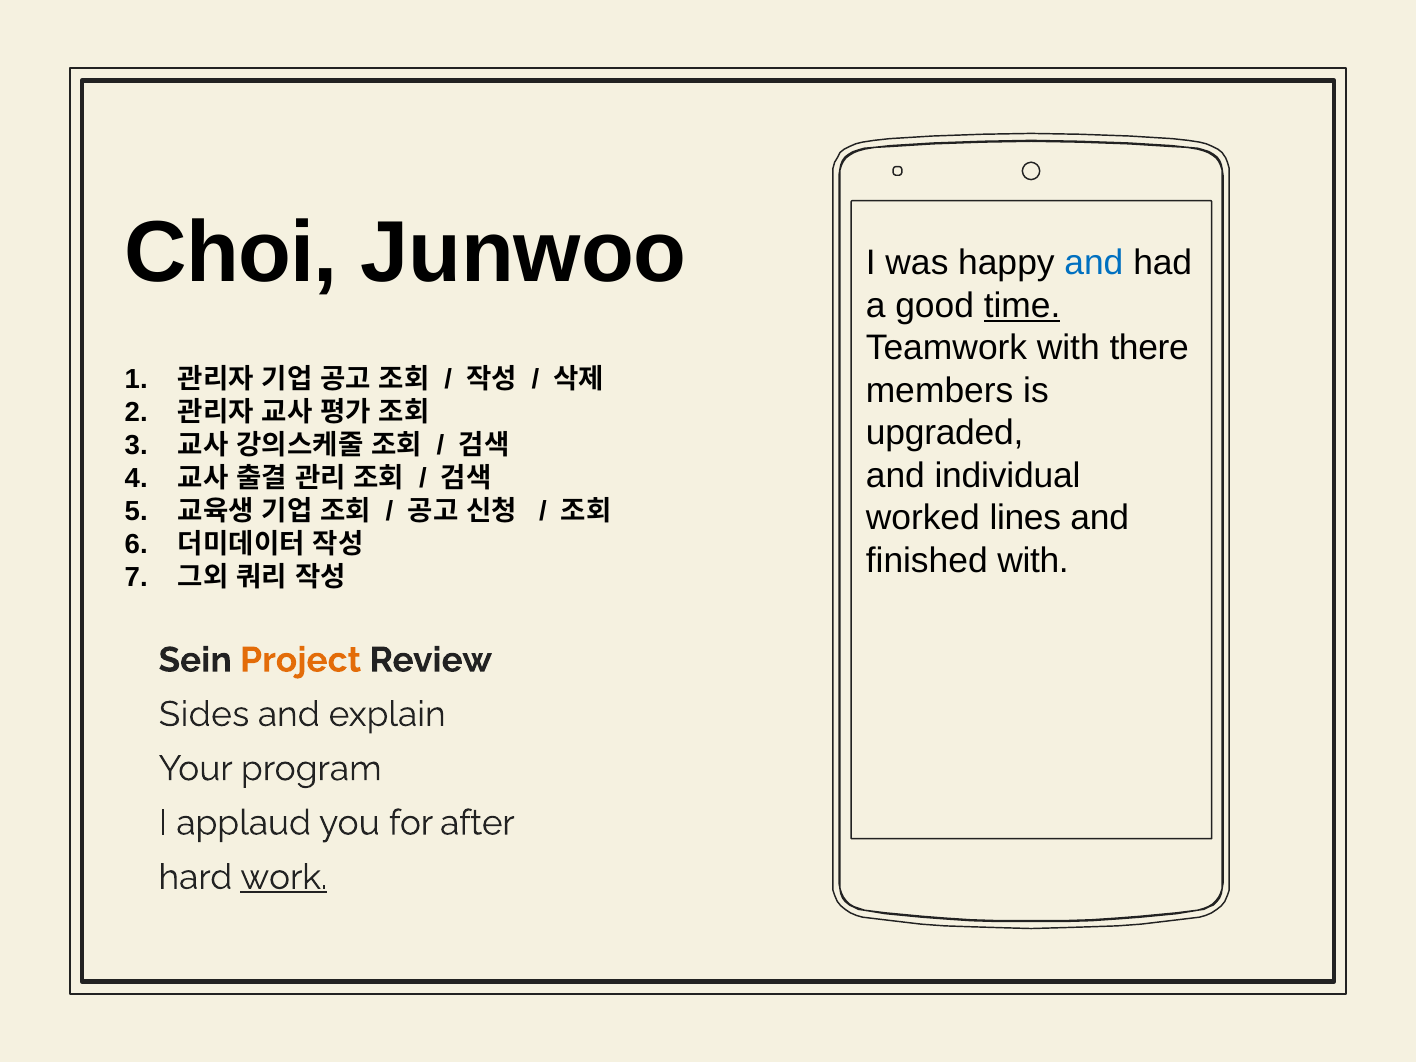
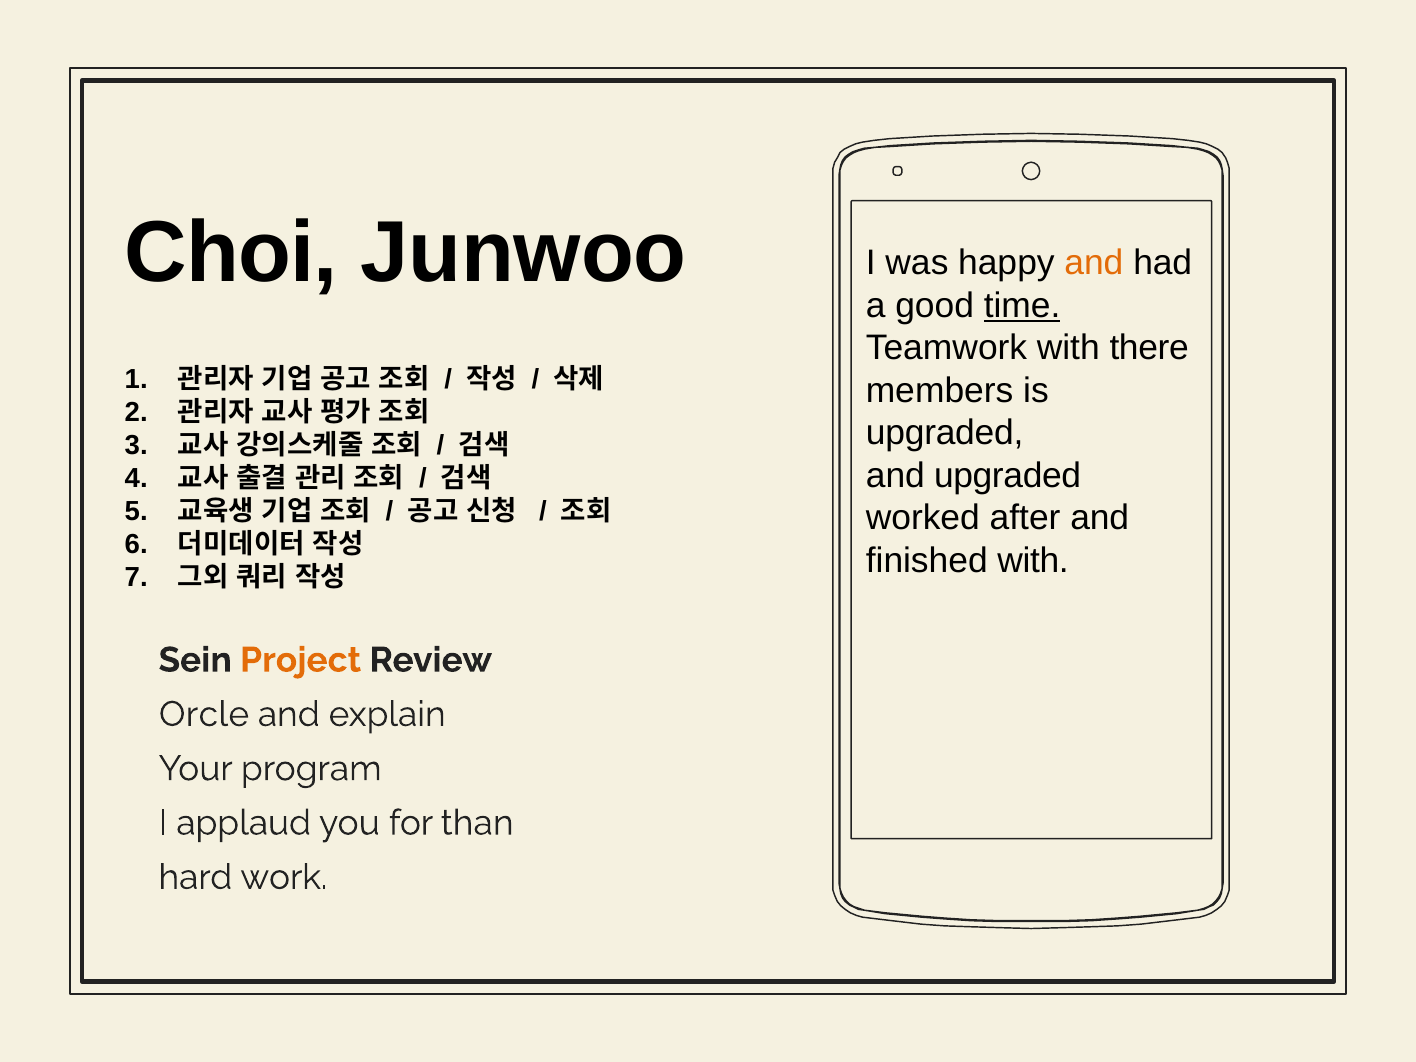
and colour: blue -> orange (1094, 263)
and individual: individual -> upgraded (1008, 475)
lines: lines -> after (1025, 518)
Sides: Sides -> Orcle (204, 714)
after: after -> than (477, 823)
work underline: present -> none (284, 877)
